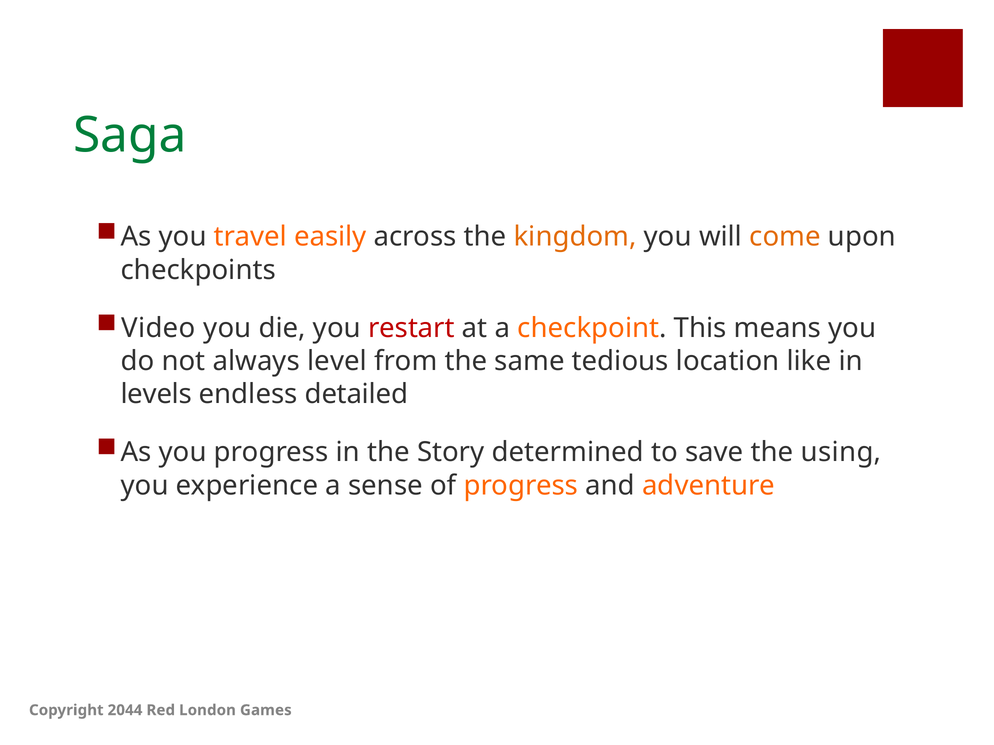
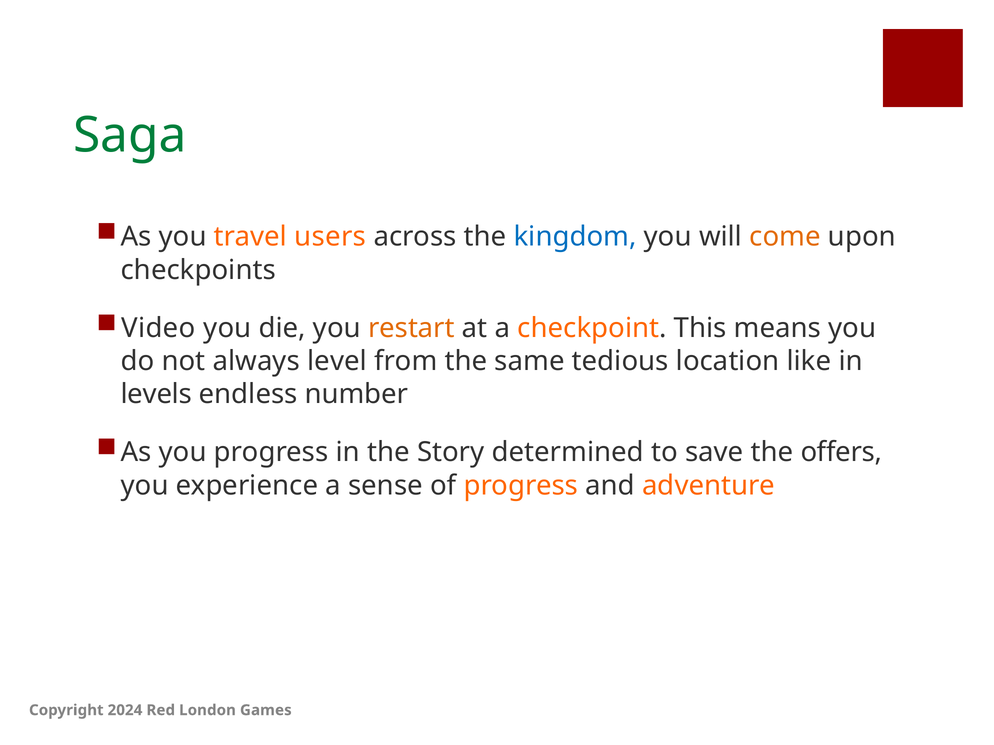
easily: easily -> users (330, 237)
kingdom colour: orange -> blue (575, 237)
restart colour: red -> orange (411, 328)
detailed: detailed -> number (356, 395)
using: using -> offers (841, 453)
2044: 2044 -> 2024 (125, 711)
